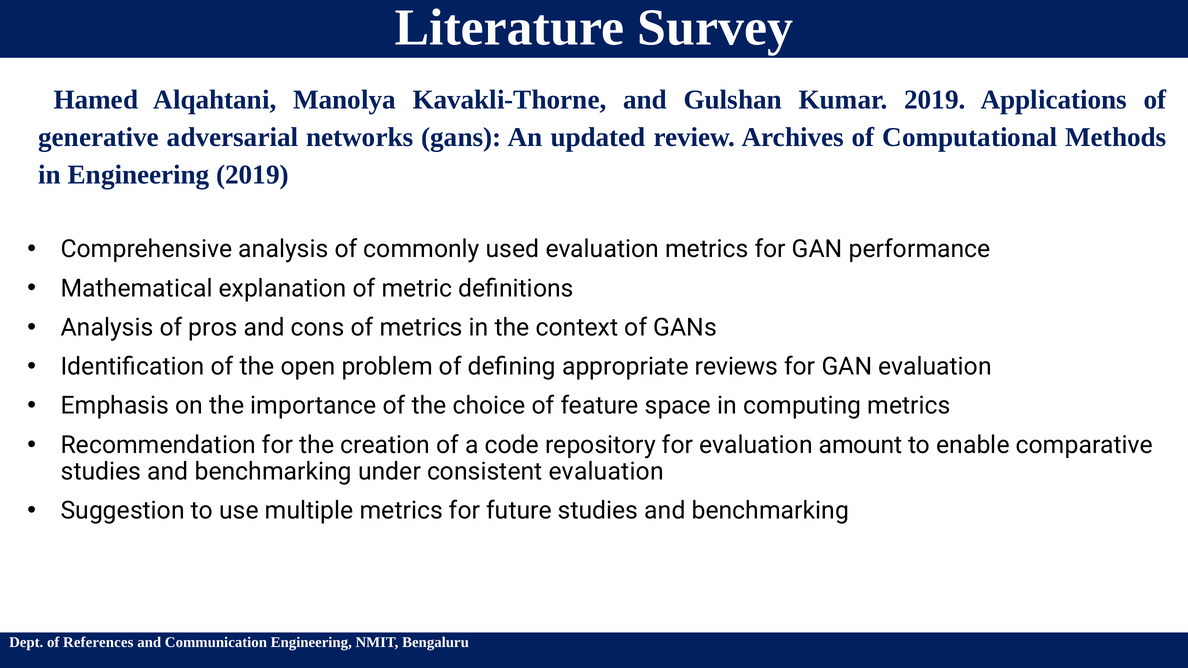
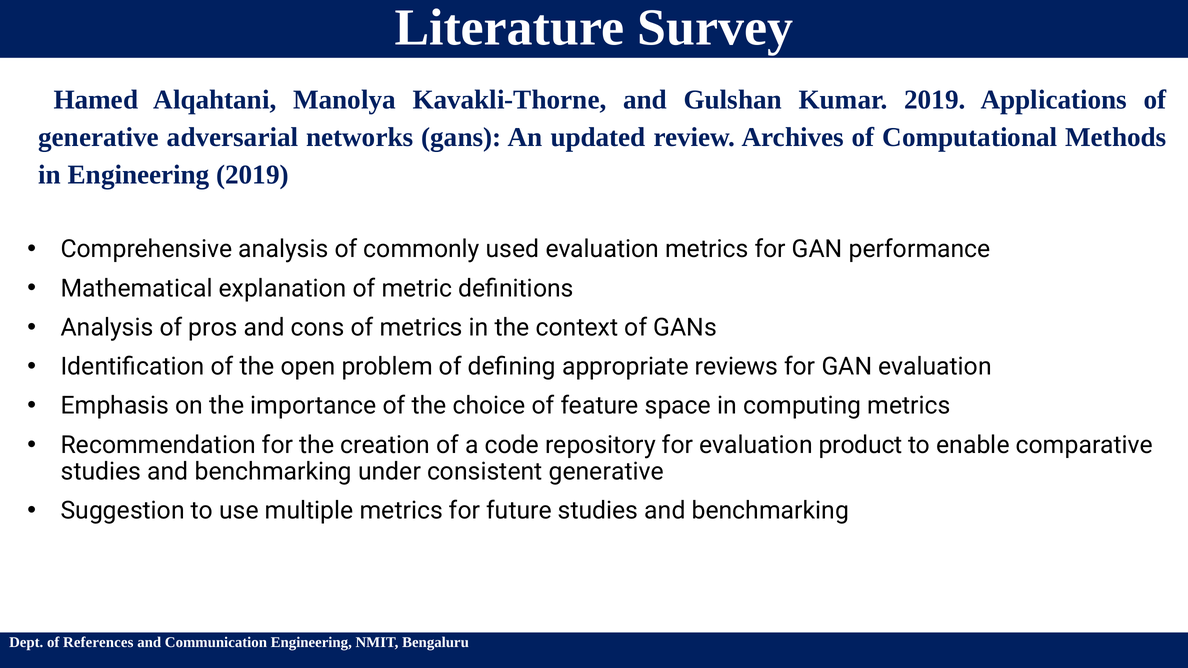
amount: amount -> product (861, 445)
consistent evaluation: evaluation -> generative (606, 472)
